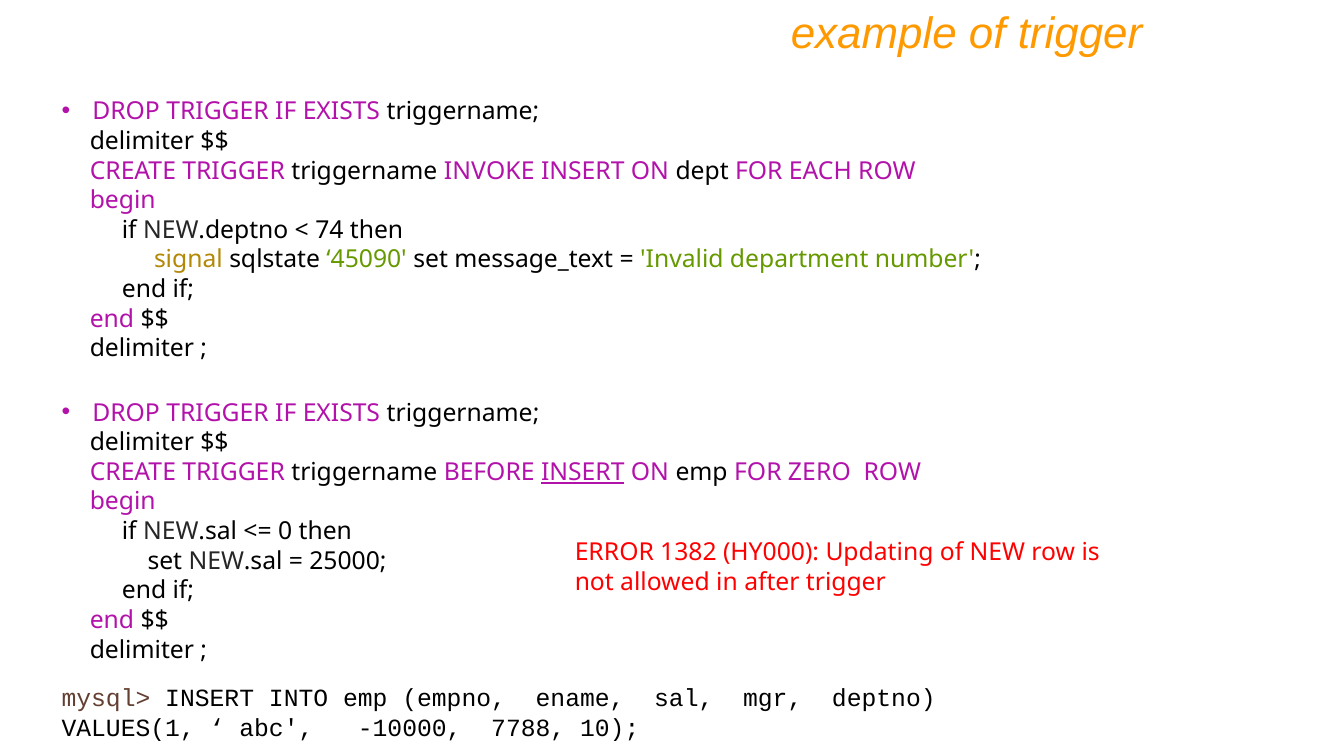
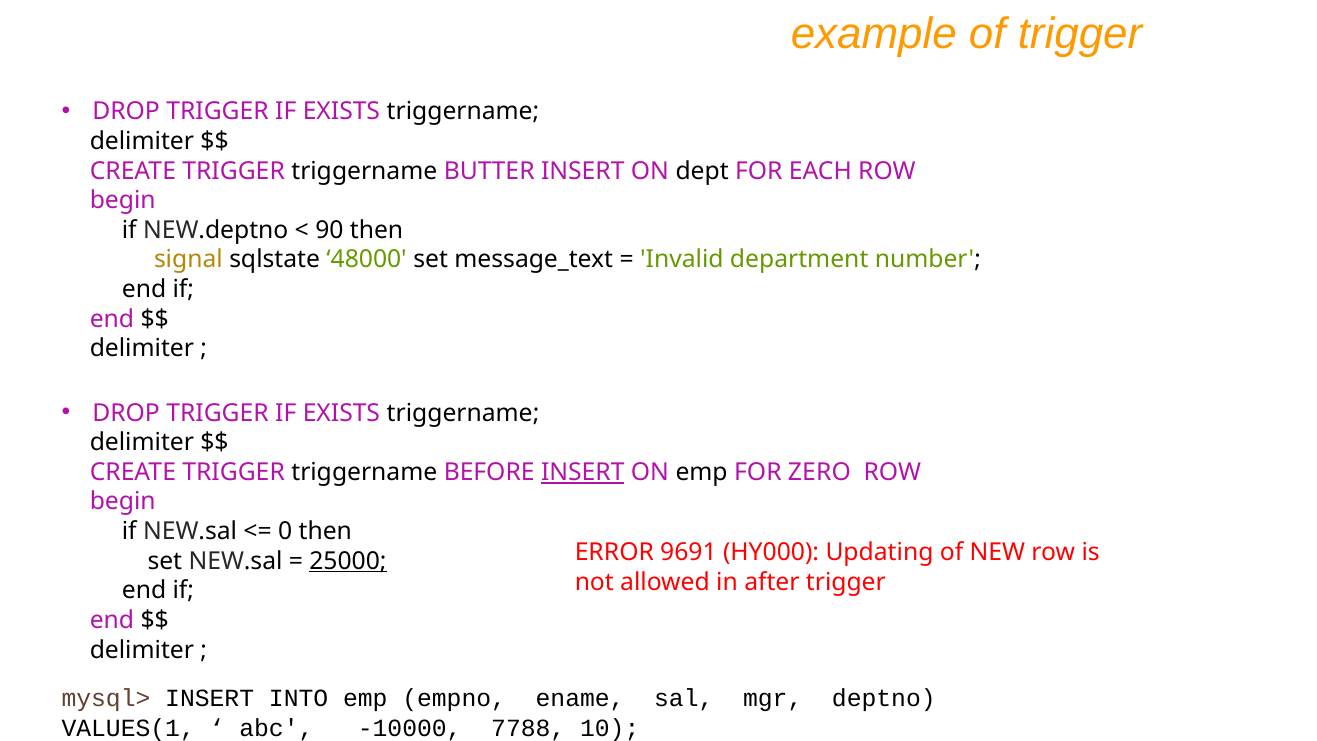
INVOKE: INVOKE -> BUTTER (489, 171)
74: 74 -> 90 (329, 230)
45090: 45090 -> 48000 (367, 260)
1382: 1382 -> 9691 (688, 552)
25000 underline: none -> present (348, 561)
